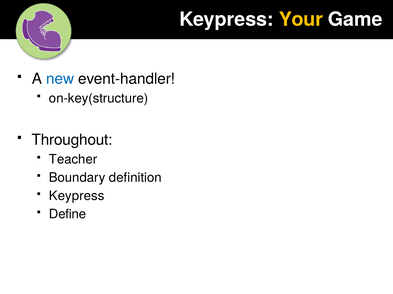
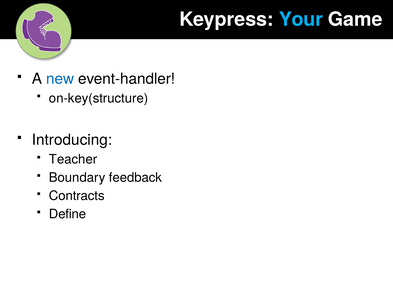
Your colour: yellow -> light blue (301, 19)
Throughout: Throughout -> Introducing (72, 140)
definition: definition -> feedback (135, 178)
Keypress: Keypress -> Contracts (77, 196)
